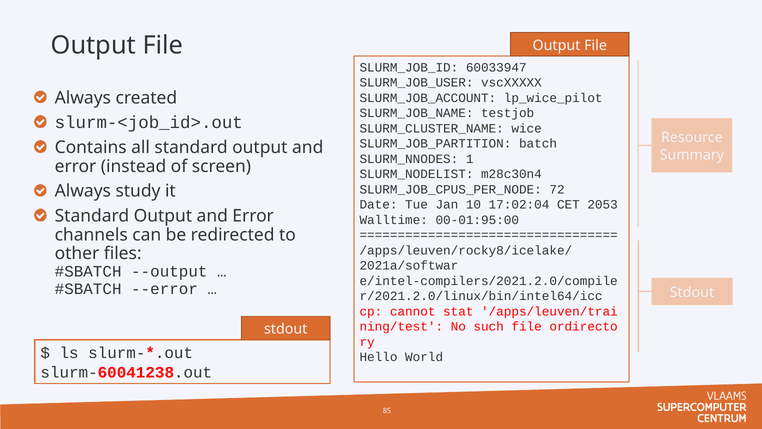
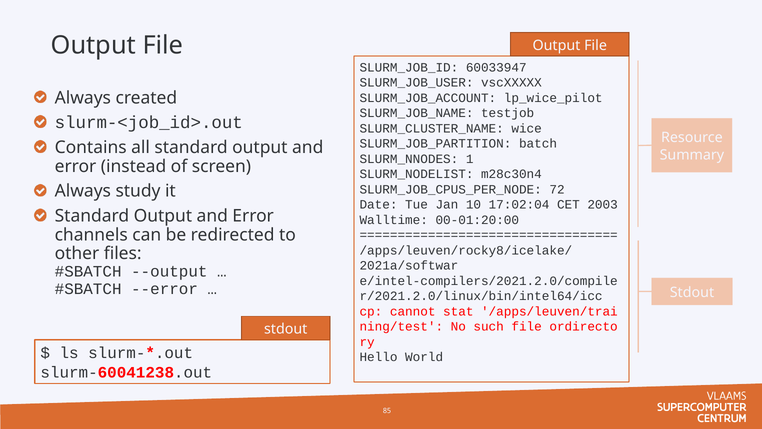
2053: 2053 -> 2003 (603, 204)
00-01:95:00: 00-01:95:00 -> 00-01:20:00 (477, 220)
